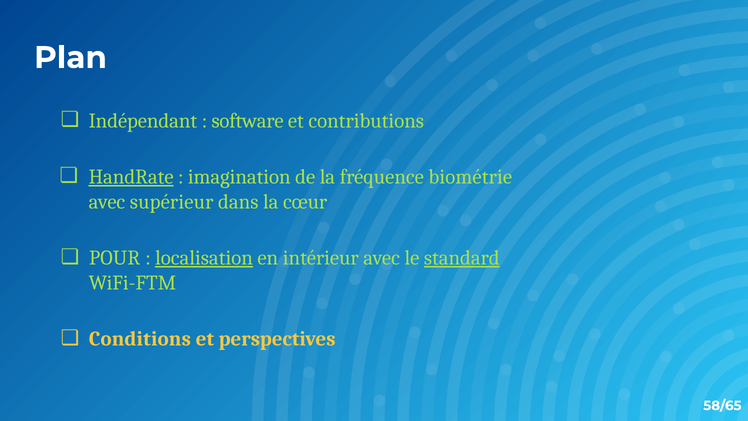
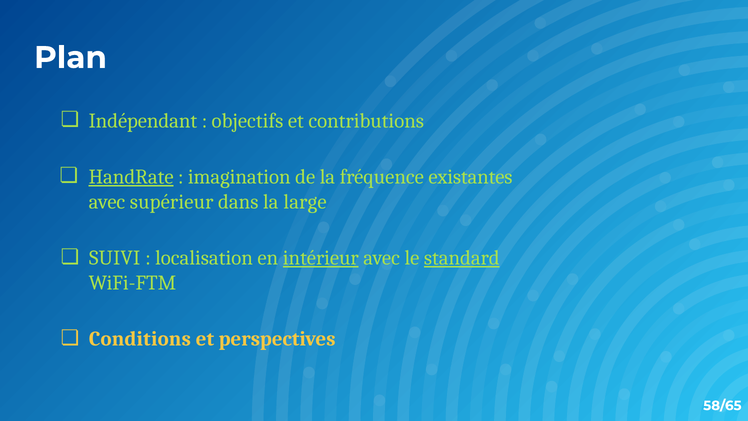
software: software -> objectifs (247, 121)
biométrie: biométrie -> existantes (470, 177)
cœur: cœur -> large (305, 202)
POUR: POUR -> SUIVI (115, 258)
localisation underline: present -> none (204, 258)
intérieur underline: none -> present (321, 258)
